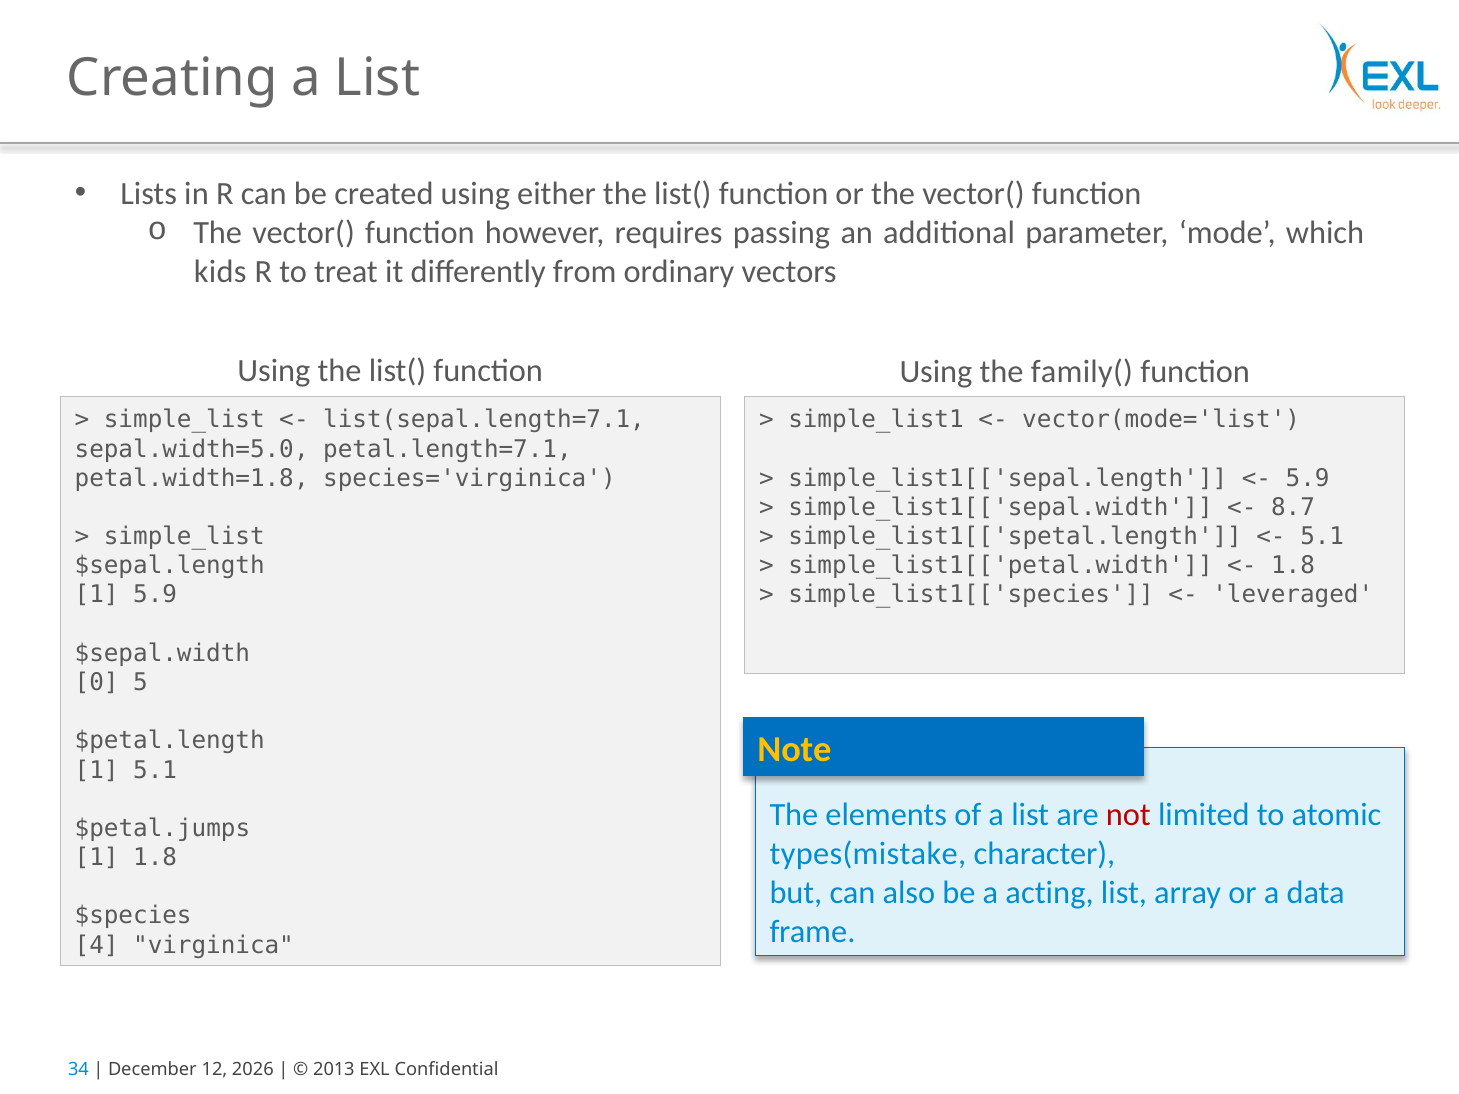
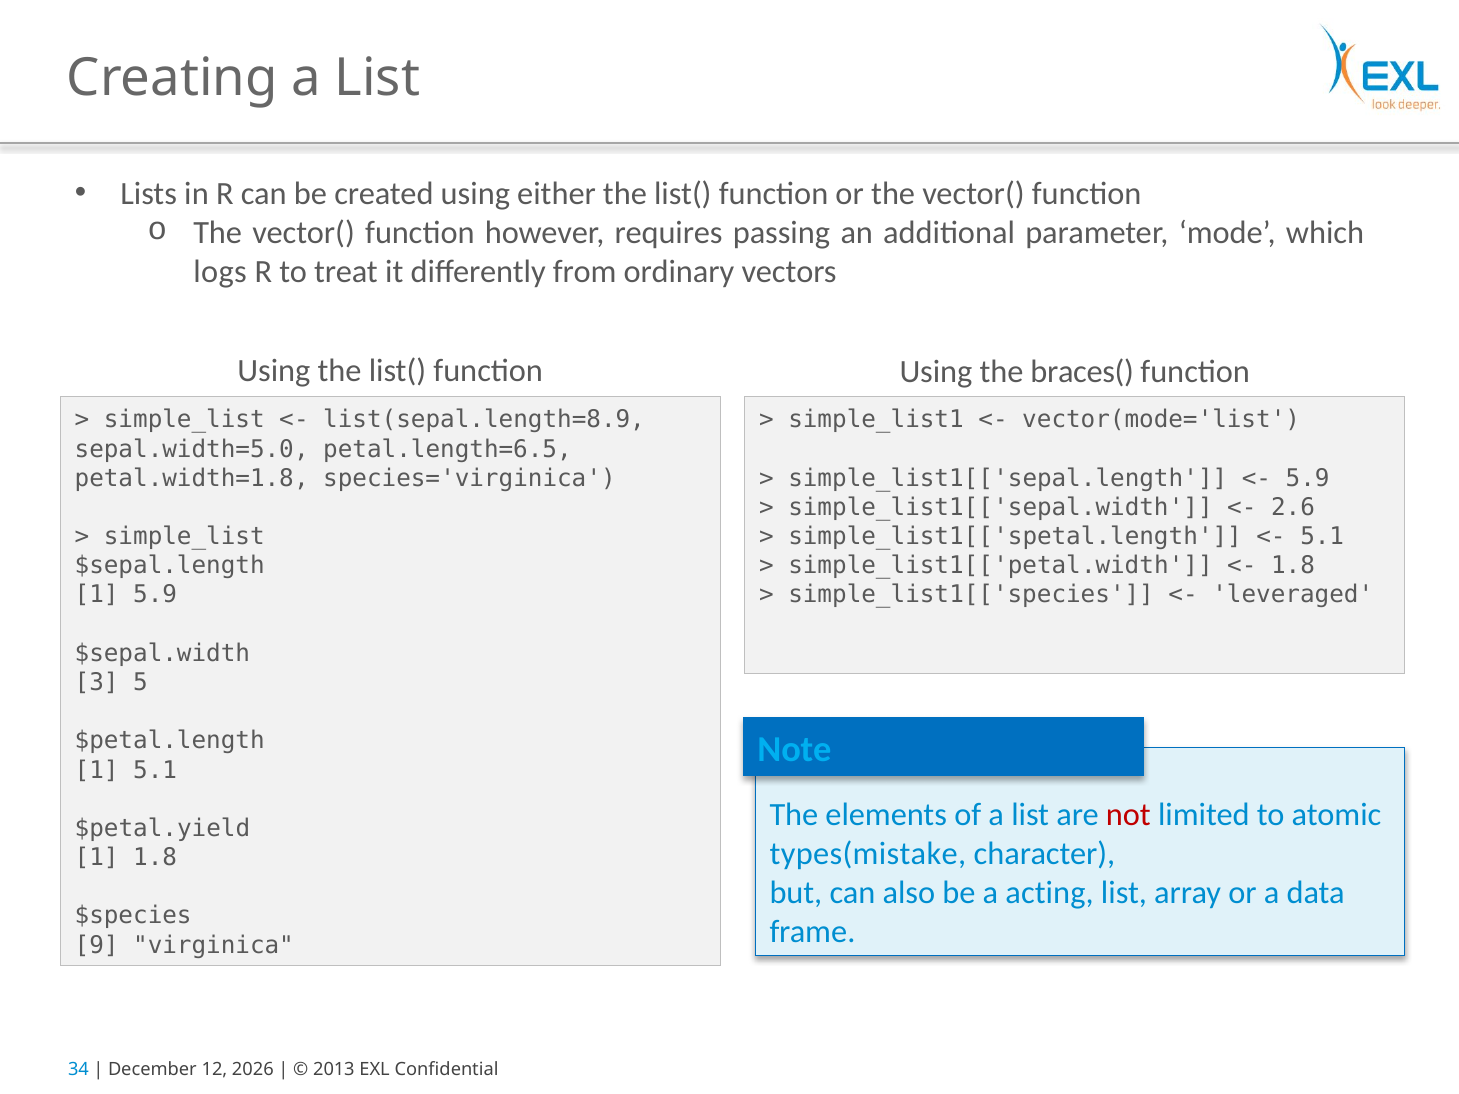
kids: kids -> logs (220, 272)
family(: family( -> braces( (1082, 372)
list(sepal.length=7.1: list(sepal.length=7.1 -> list(sepal.length=8.9 (484, 420)
petal.length=7.1: petal.length=7.1 -> petal.length=6.5 (447, 449)
8.7: 8.7 -> 2.6 (1293, 508)
0: 0 -> 3 (97, 683)
Note colour: yellow -> light blue (794, 749)
$petal.jumps: $petal.jumps -> $petal.yield (162, 829)
4: 4 -> 9 (97, 945)
